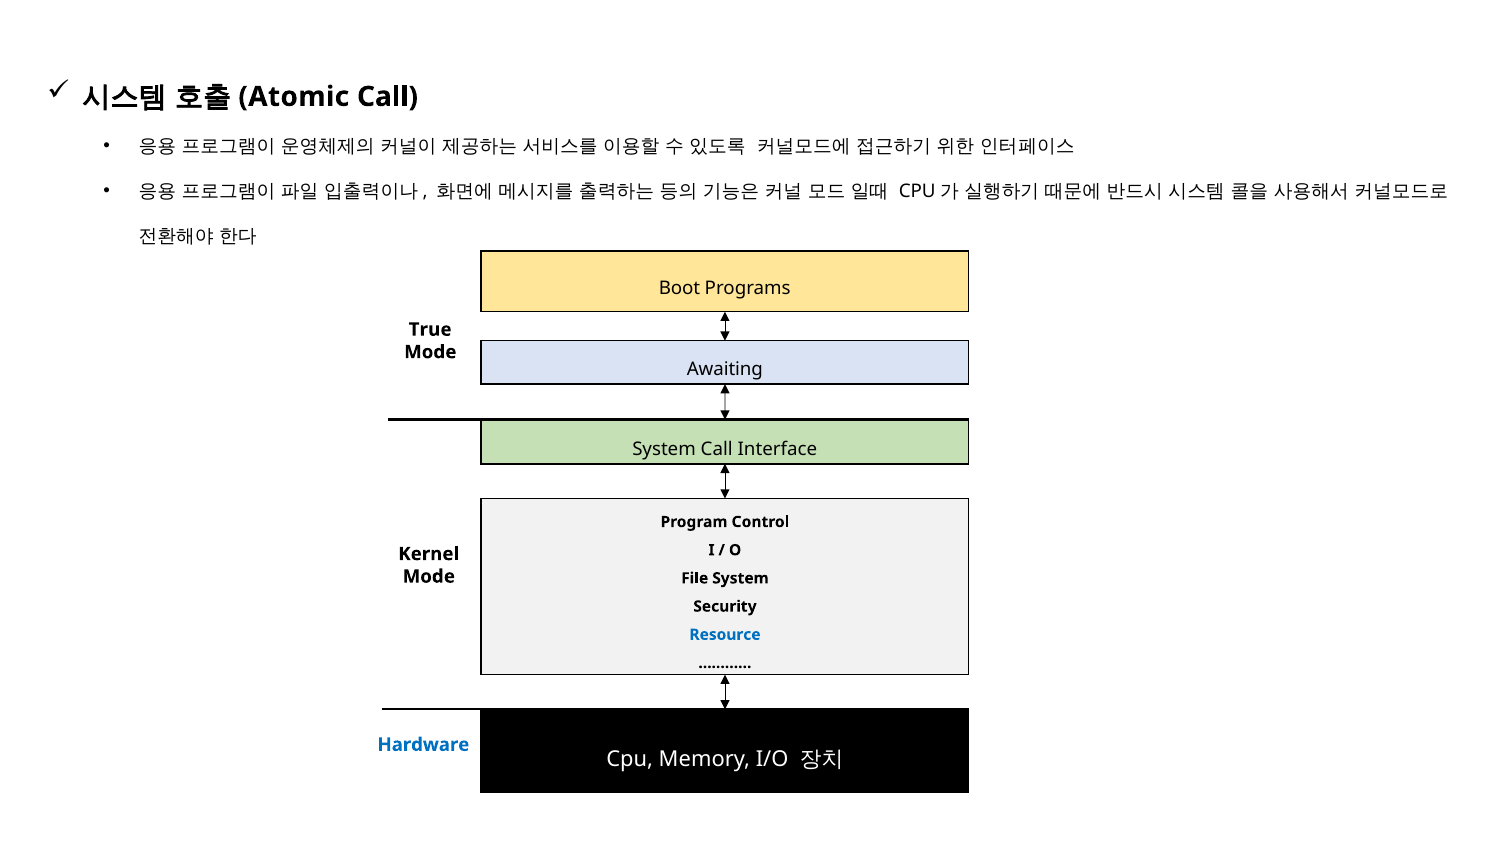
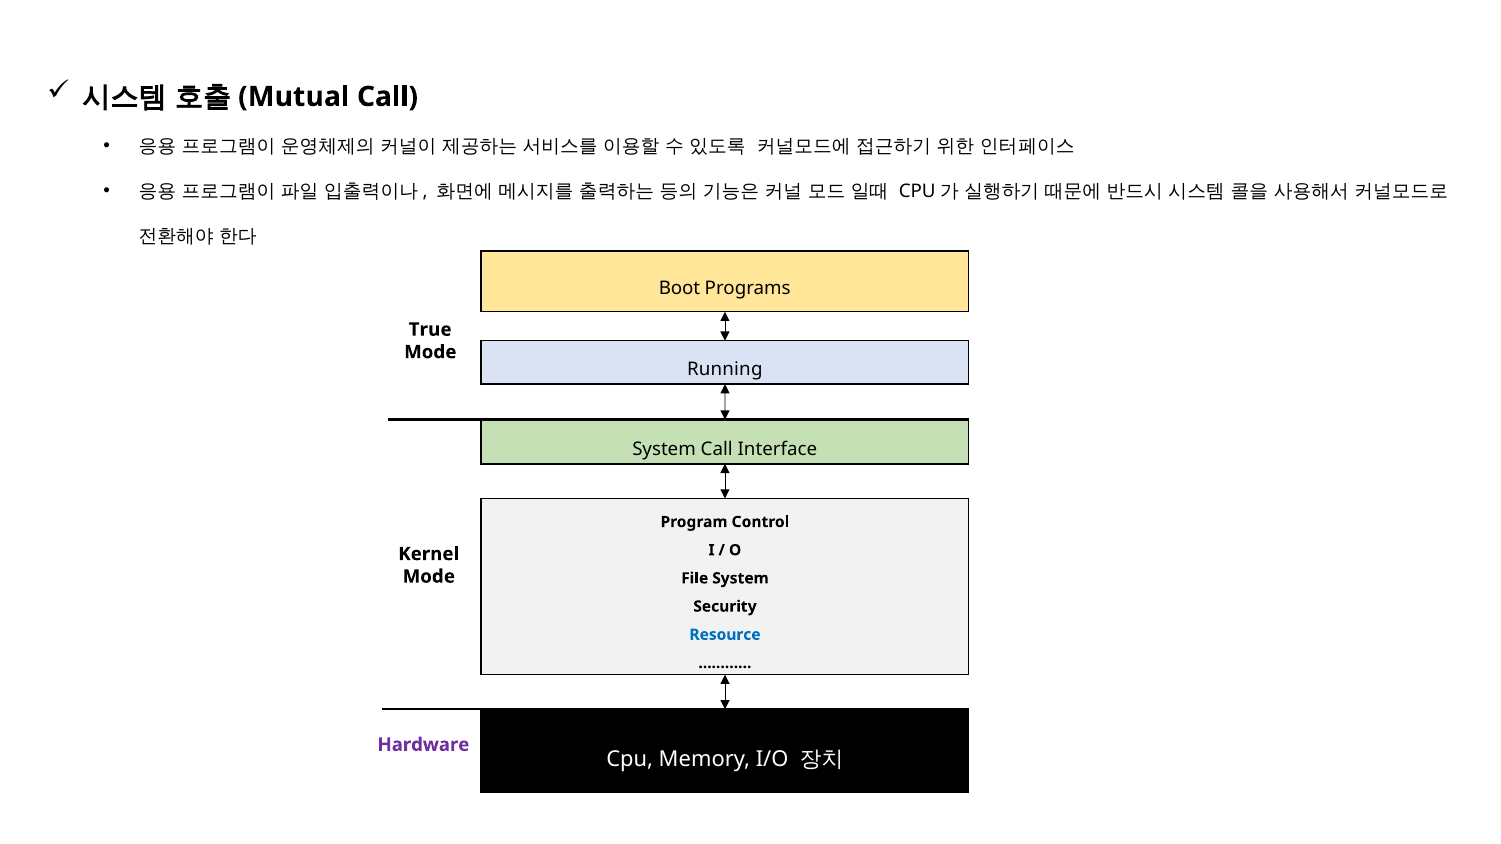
Atomic: Atomic -> Mutual (294, 97)
Awaiting: Awaiting -> Running (725, 369)
Hardware colour: blue -> purple (423, 745)
